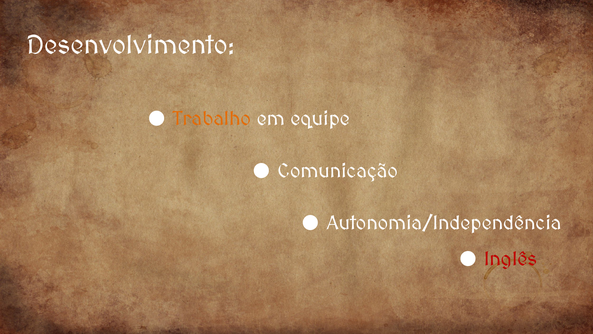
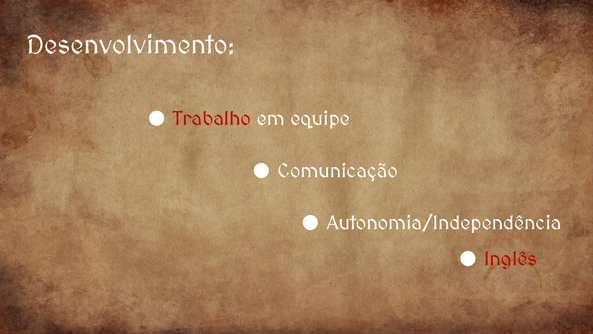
Trabalho colour: orange -> red (212, 119)
